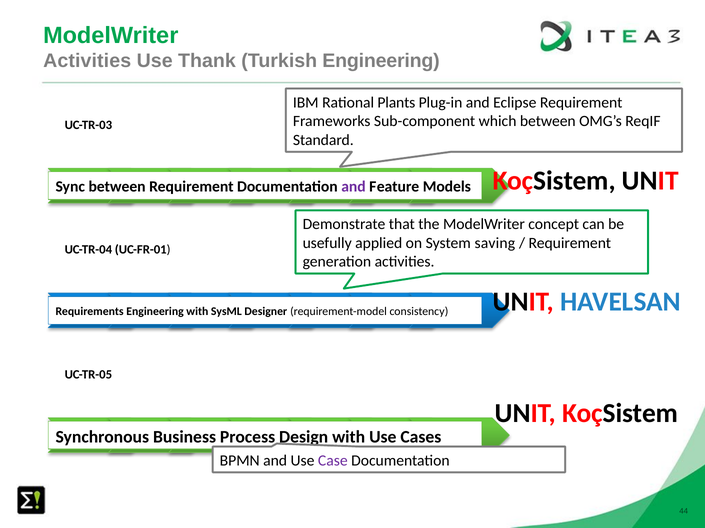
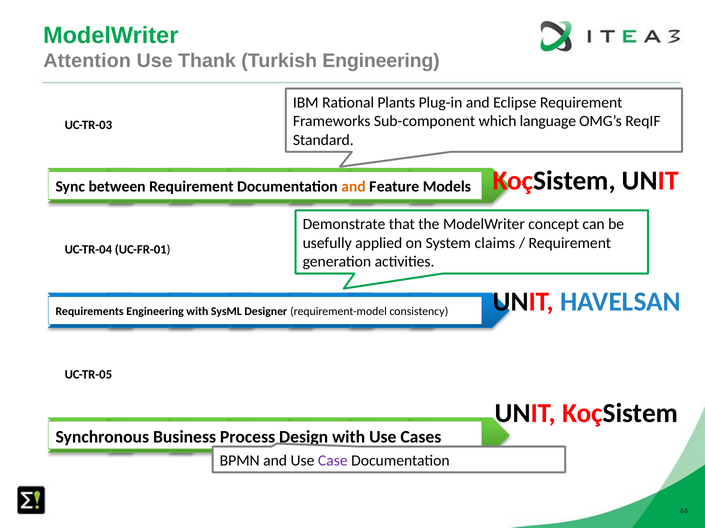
Activities: Activities -> Attention (87, 61)
which between: between -> language (548, 121)
and colour: purple -> orange (353, 187)
saving: saving -> claims (495, 243)
